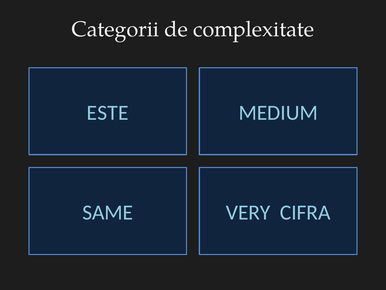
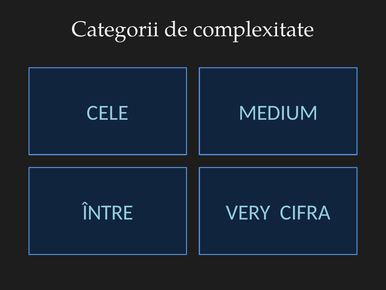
ESTE: ESTE -> CELE (108, 112)
SAME: SAME -> ÎNTRE (108, 212)
